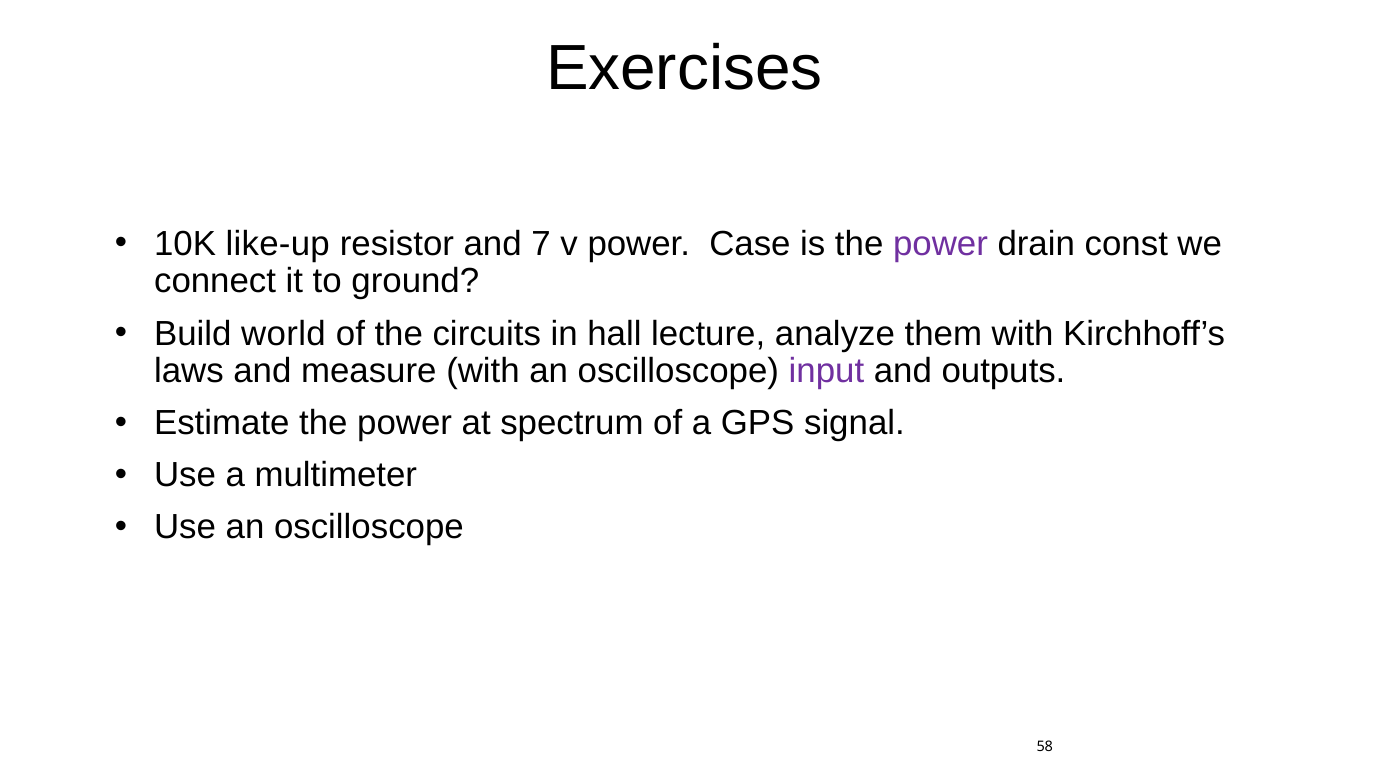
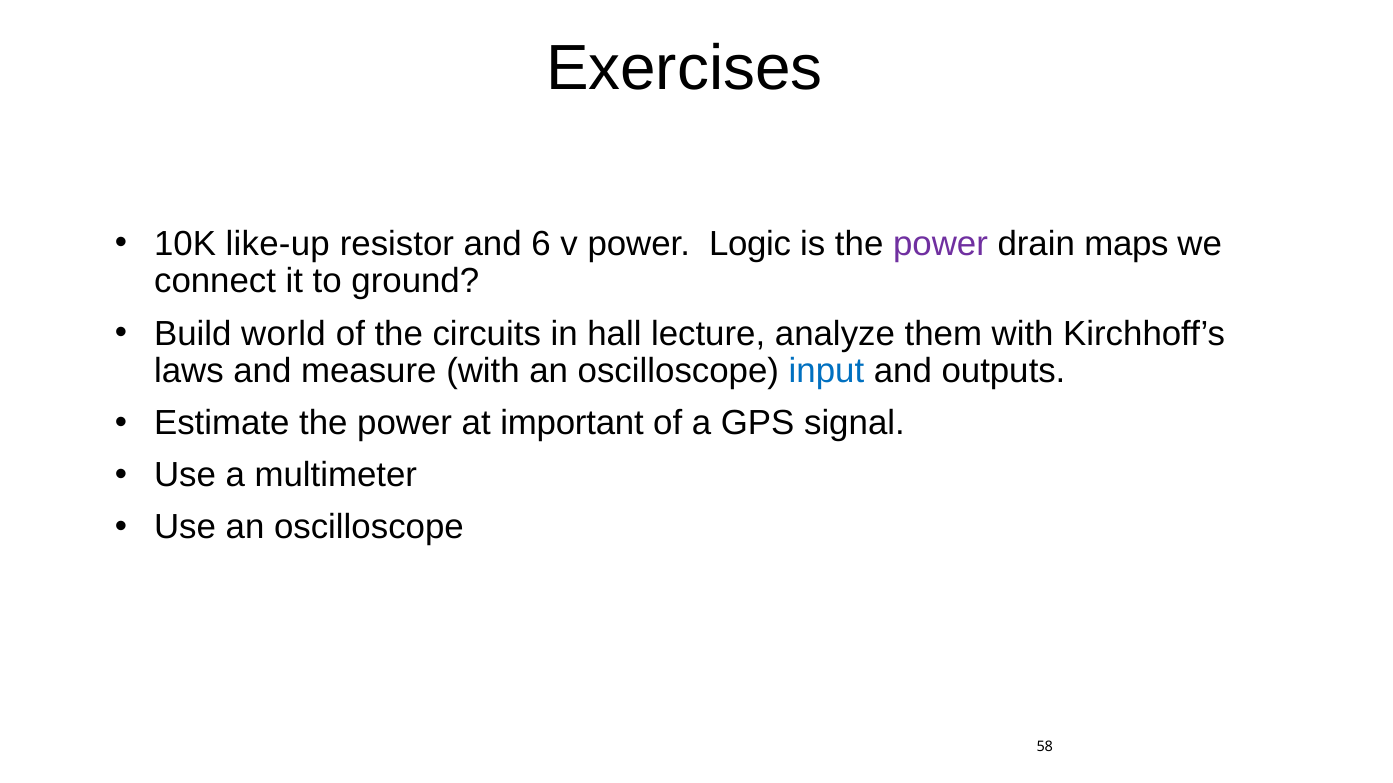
7: 7 -> 6 (541, 244)
Case: Case -> Logic (750, 244)
const: const -> maps (1126, 244)
input colour: purple -> blue (826, 371)
spectrum: spectrum -> important (572, 423)
